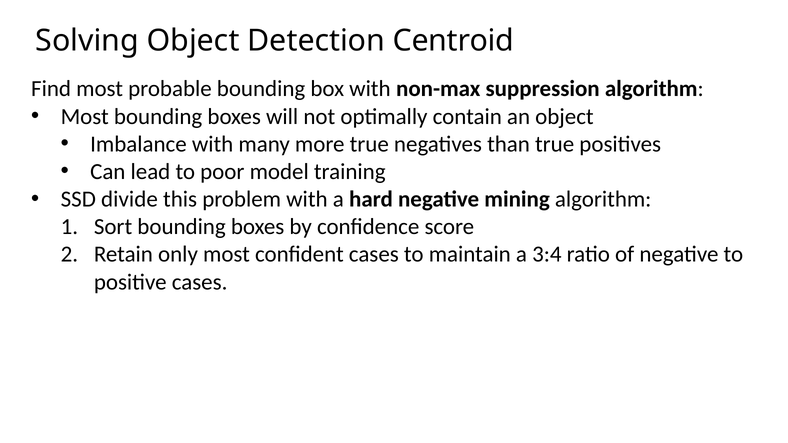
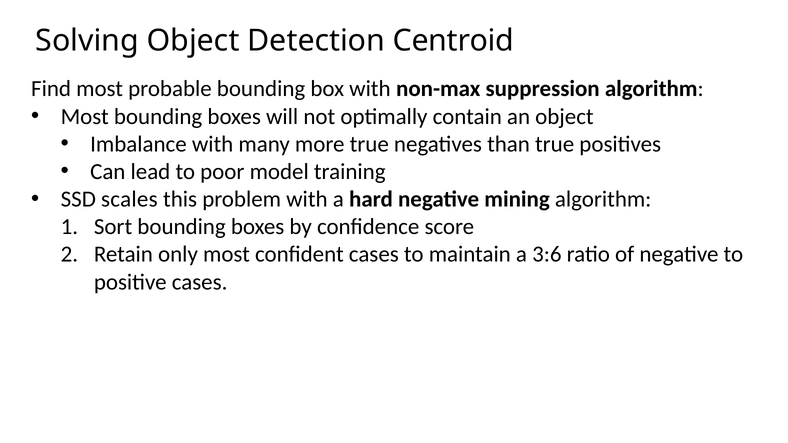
divide: divide -> scales (129, 199)
3:4: 3:4 -> 3:6 (547, 255)
